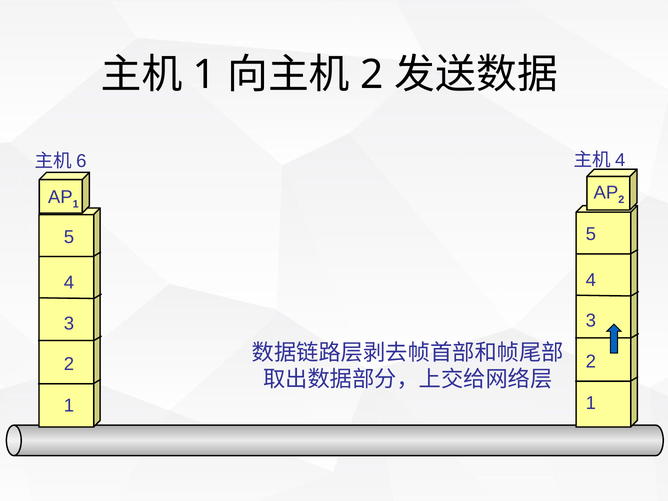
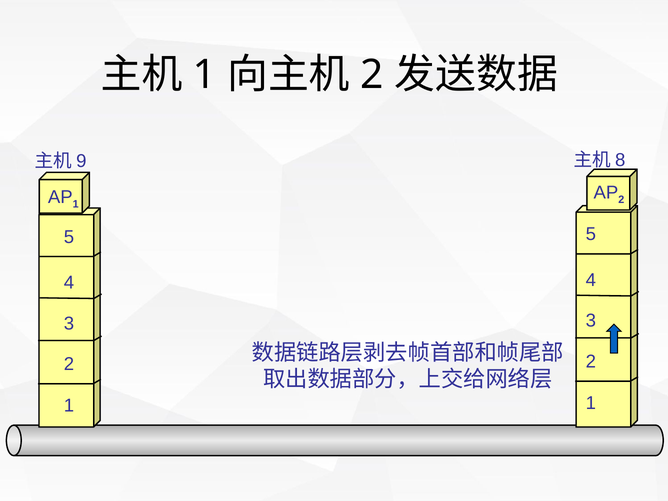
4: 4 -> 8 (620, 160)
6: 6 -> 9 (81, 161)
